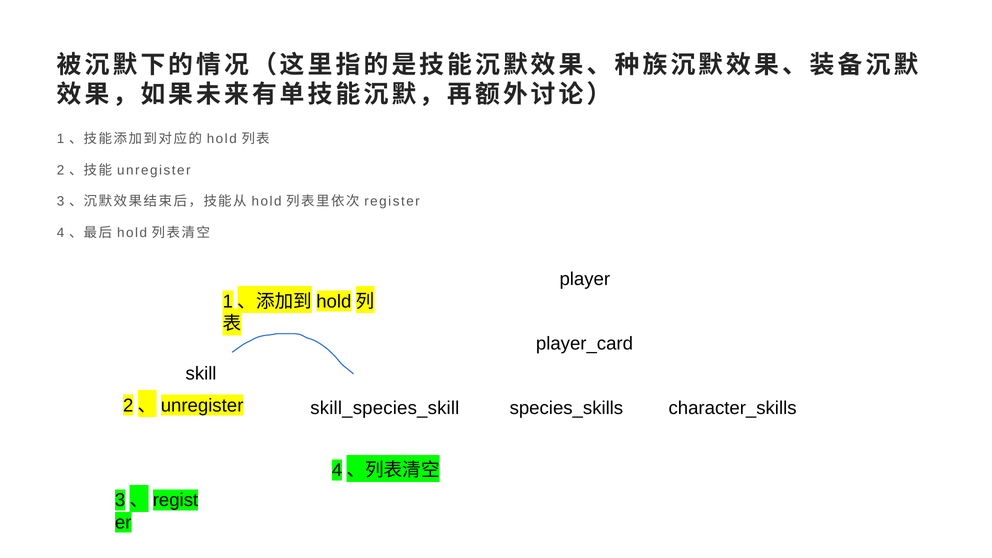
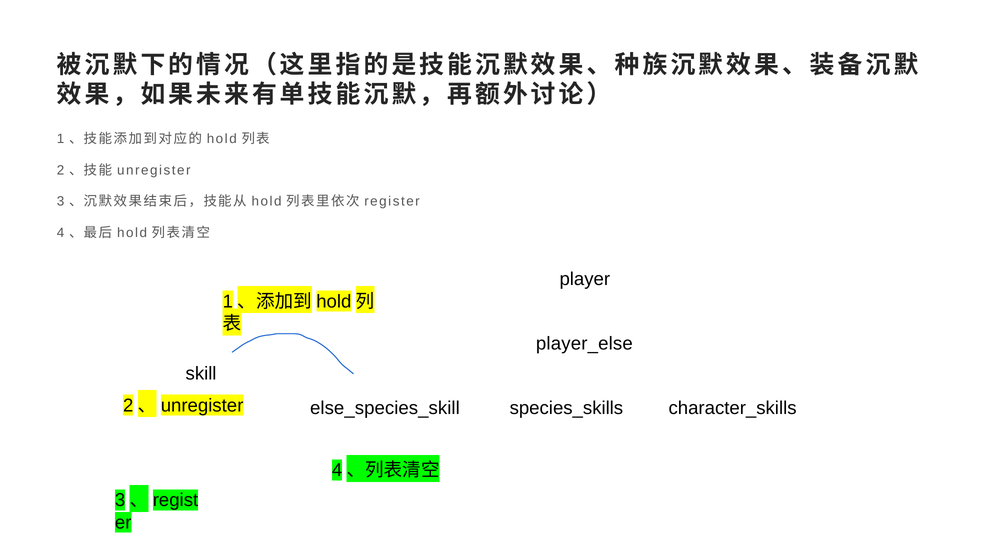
player_card: player_card -> player_else (584, 344)
skill_species_skill: skill_species_skill -> else_species_skill (385, 408)
